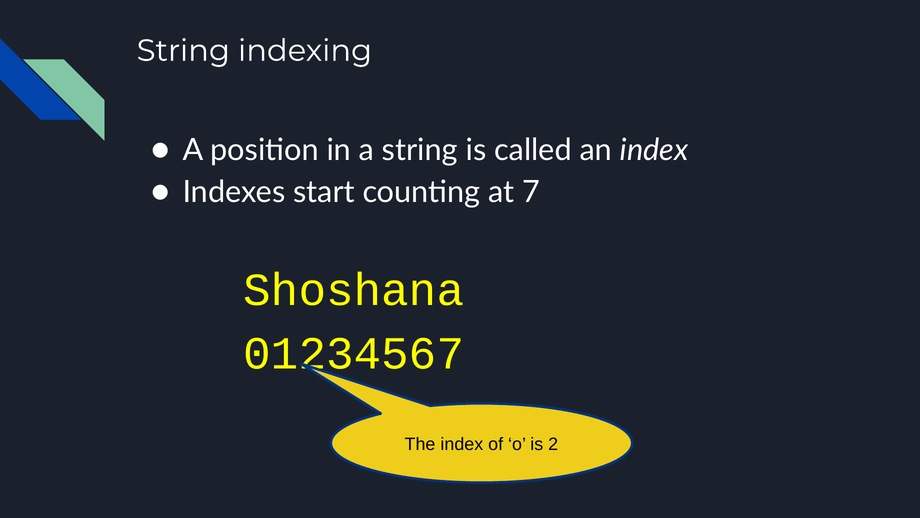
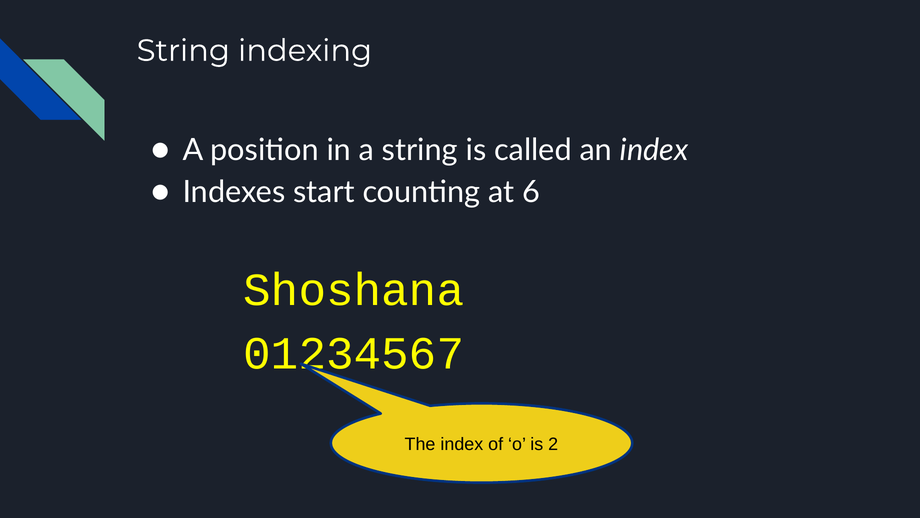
7: 7 -> 6 (531, 192)
